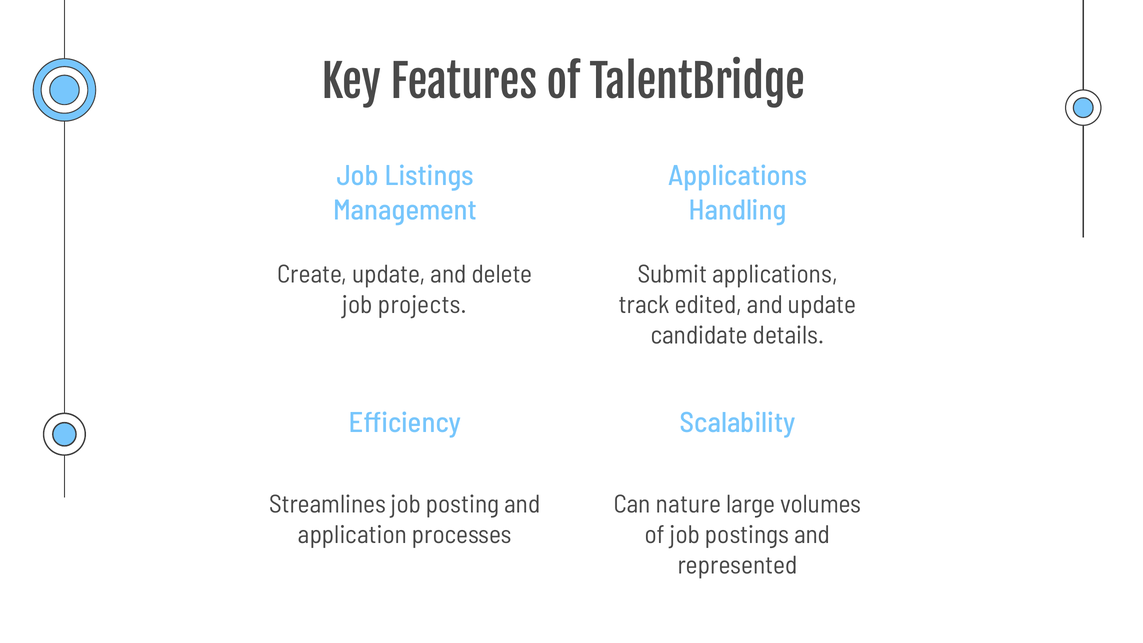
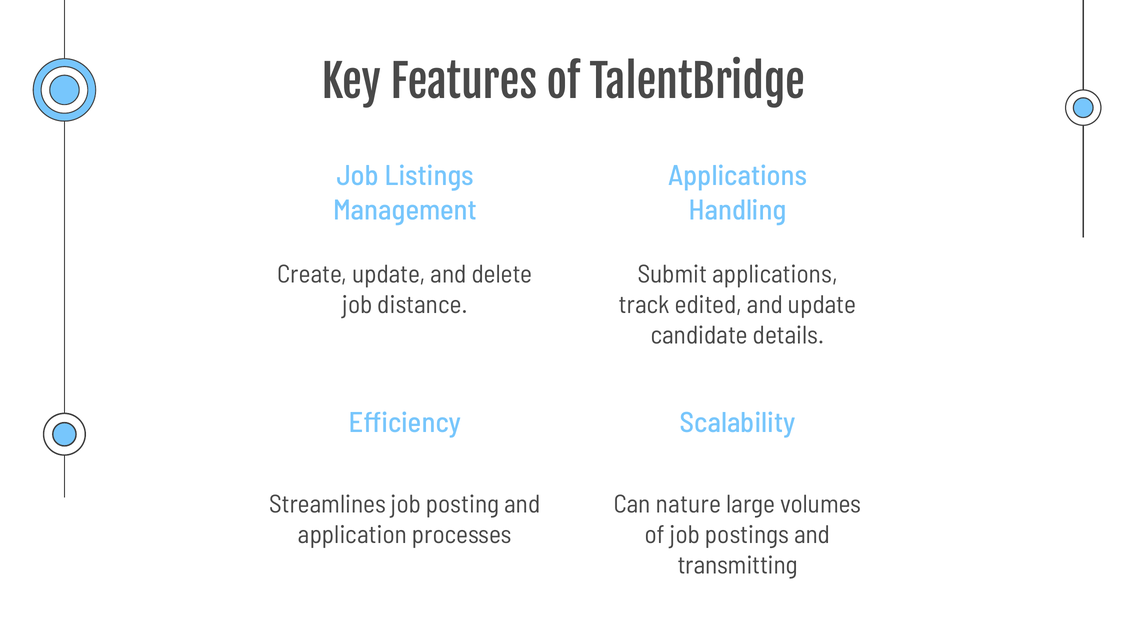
projects: projects -> distance (423, 305)
represented: represented -> transmitting (738, 565)
